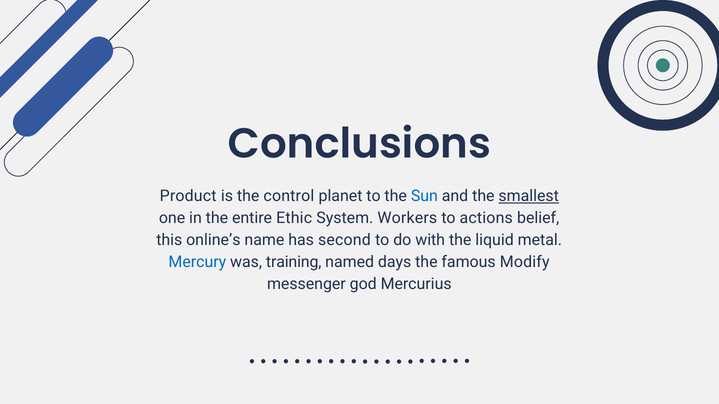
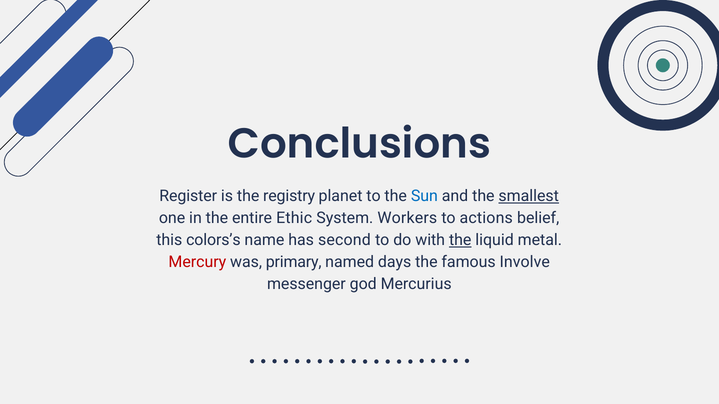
Product: Product -> Register (188, 196)
control: control -> registry (289, 196)
online’s: online’s -> colors’s (213, 240)
the underline: none -> present (460, 240)
Mercury colour: blue -> red (197, 262)
training: training -> primary (294, 262)
Modify: Modify -> Involve (525, 262)
